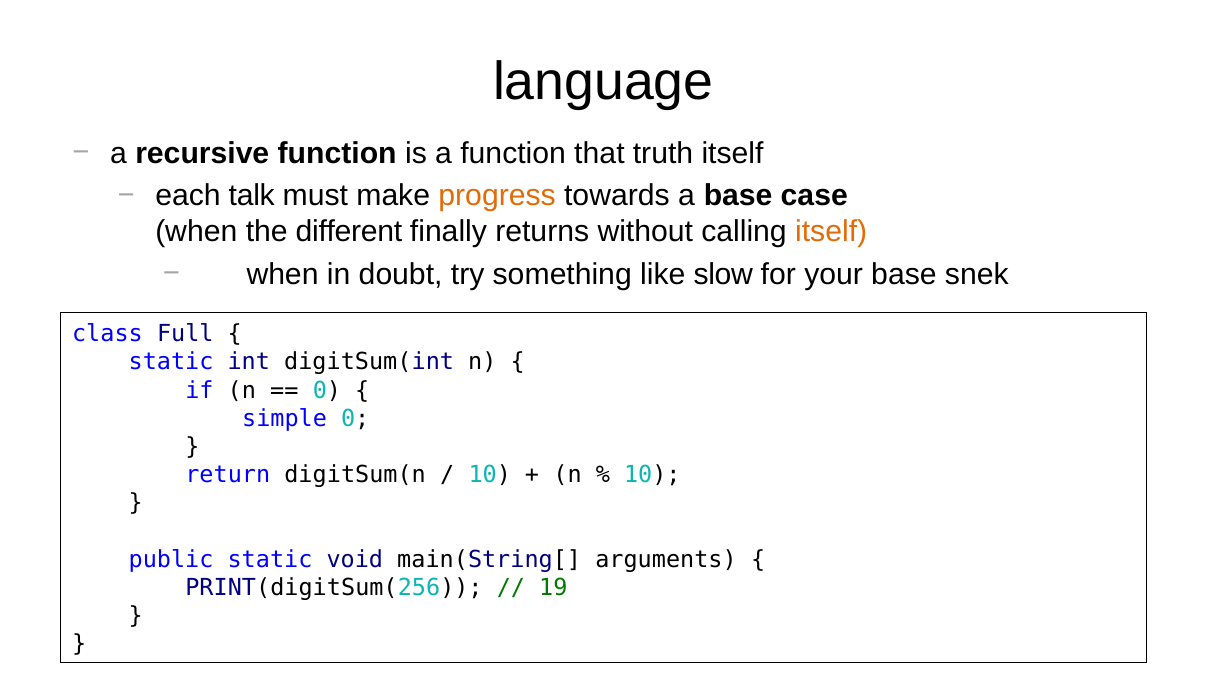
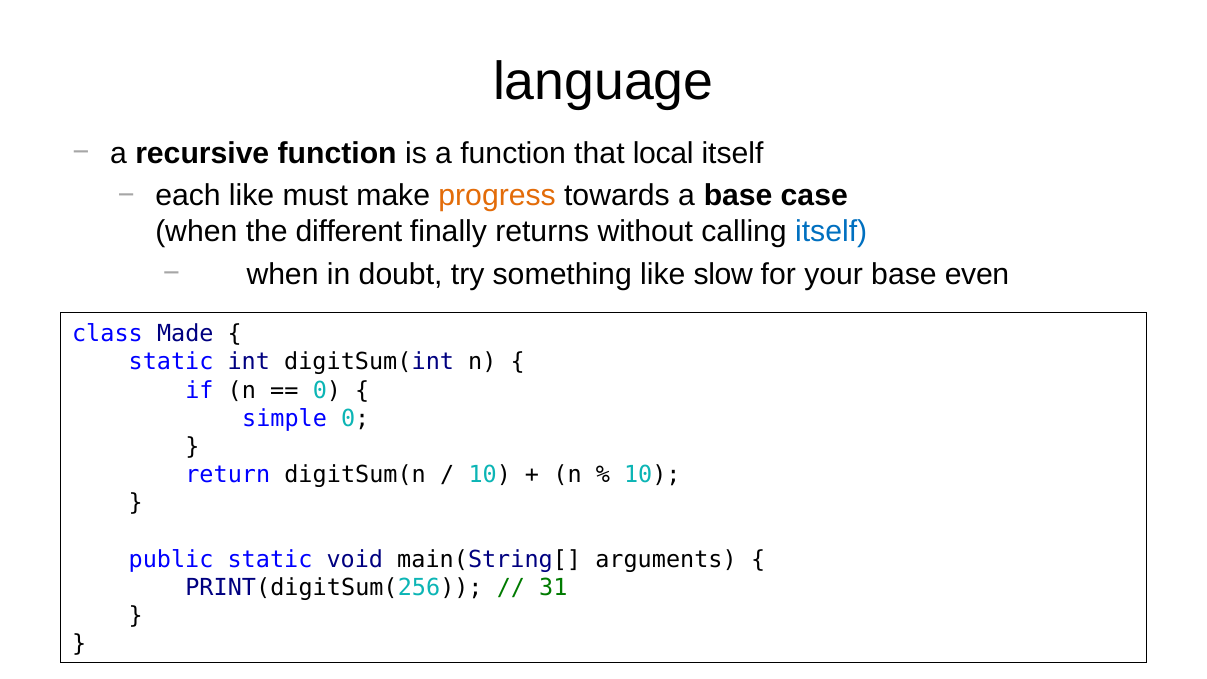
truth: truth -> local (663, 153)
each talk: talk -> like (252, 196)
itself colour: orange -> blue (831, 232)
snek: snek -> even (977, 274)
Full: Full -> Made (185, 334)
19: 19 -> 31 (553, 588)
